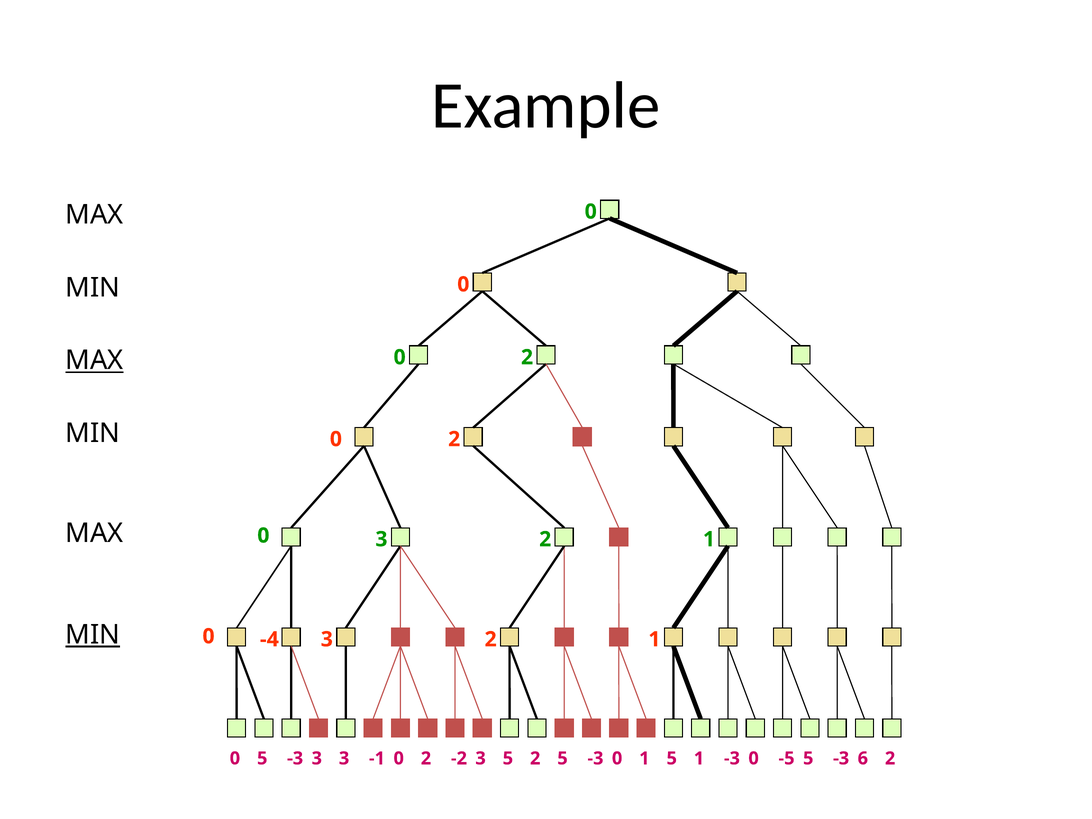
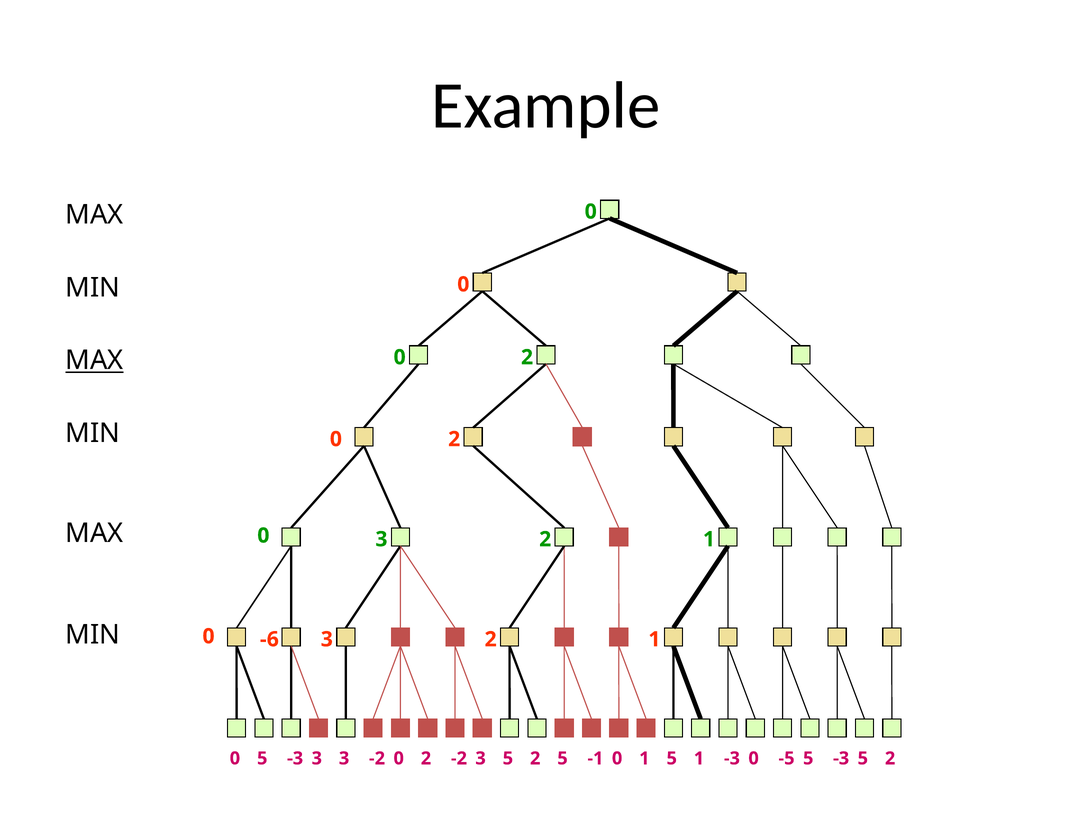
MIN underline: present -> none (93, 635)
-4: -4 -> -6 (269, 639)
-1: -1 -> -2 (377, 758)
-3: -3 -> -1 (595, 758)
5 6: 6 -> 5 (863, 758)
